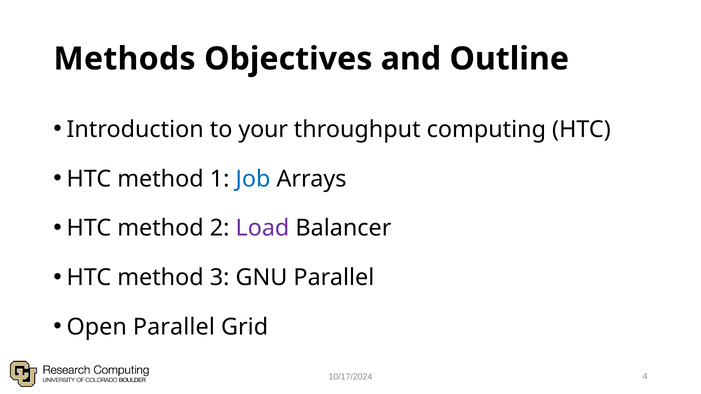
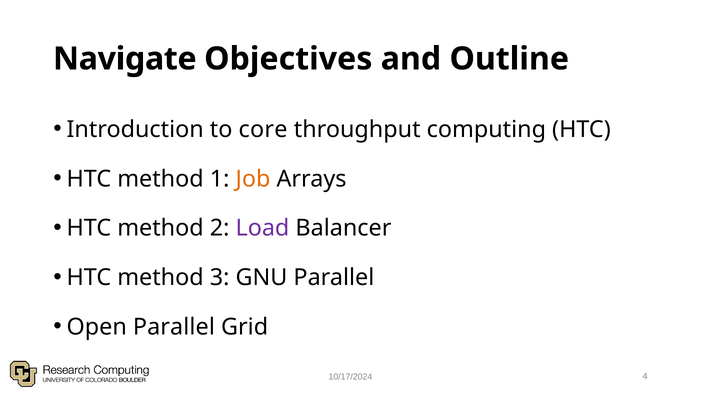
Methods: Methods -> Navigate (125, 59)
your: your -> core (263, 130)
Job colour: blue -> orange (253, 179)
